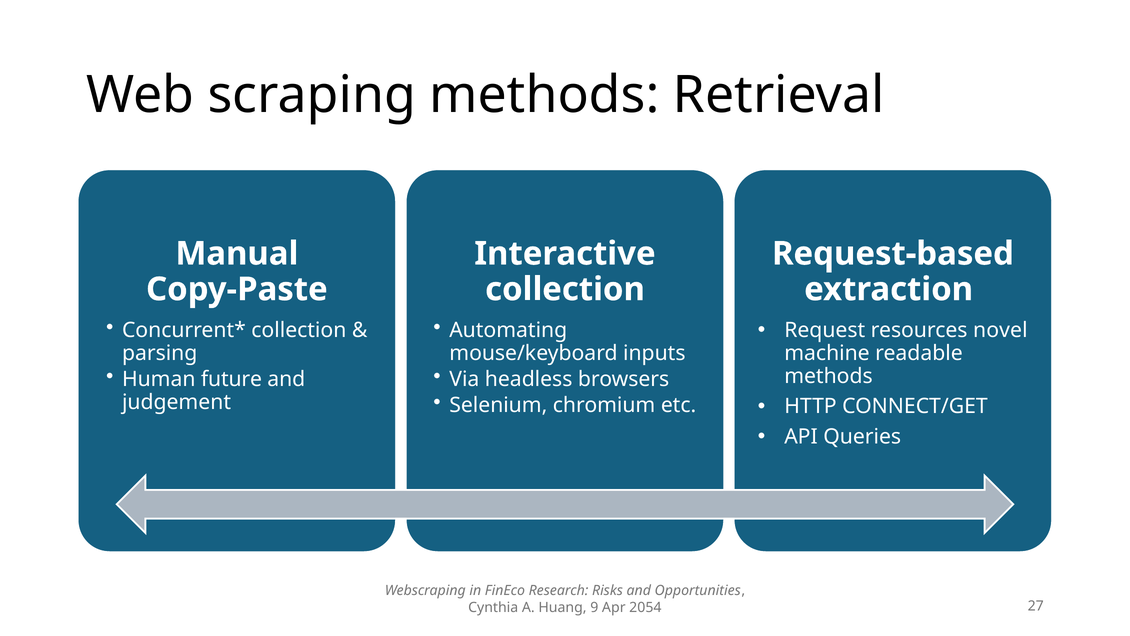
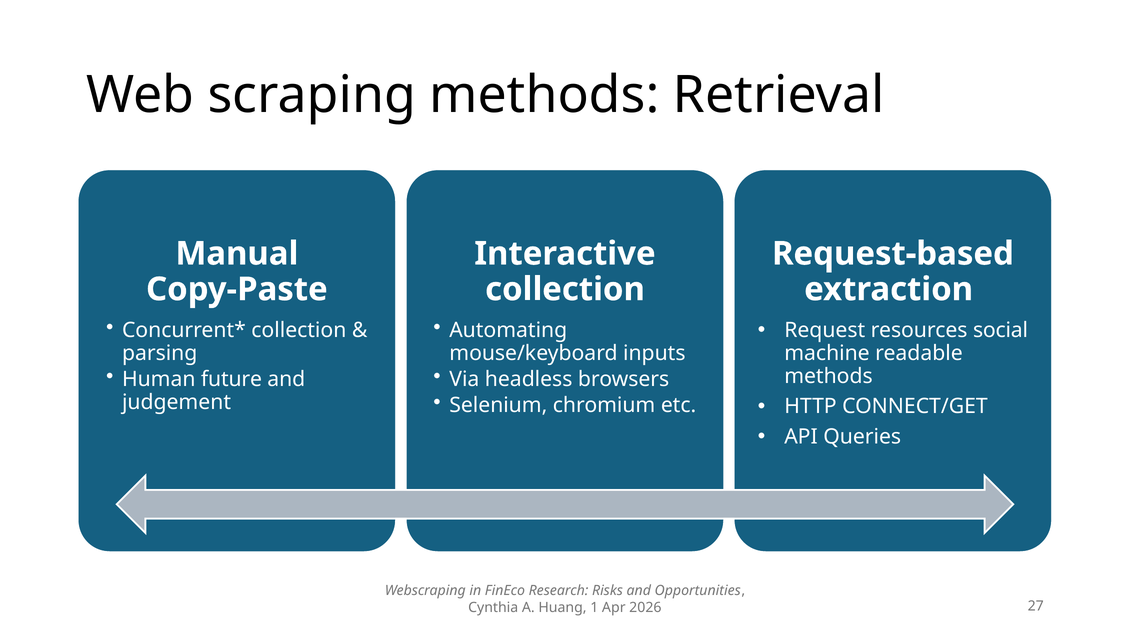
novel: novel -> social (1001, 330)
9: 9 -> 1 (594, 607)
2054: 2054 -> 2026 (645, 607)
